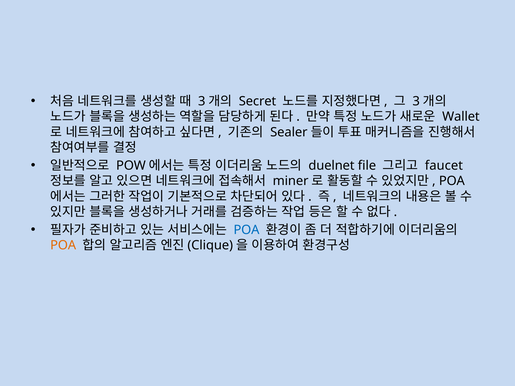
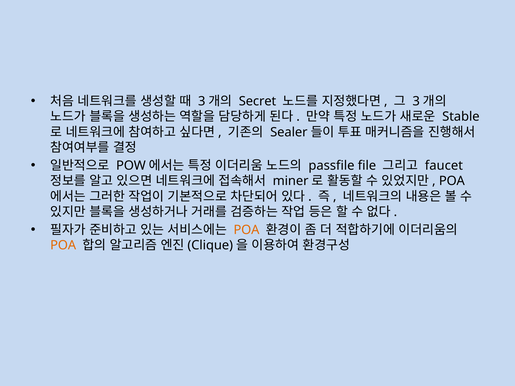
Wallet: Wallet -> Stable (461, 117)
duelnet: duelnet -> passfile (331, 166)
POA colour: blue -> orange (246, 230)
